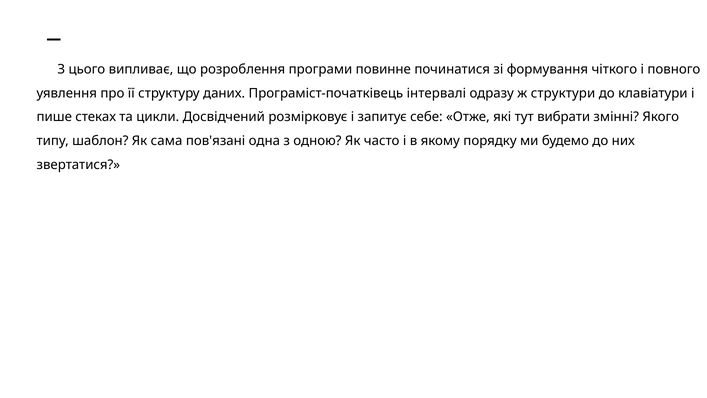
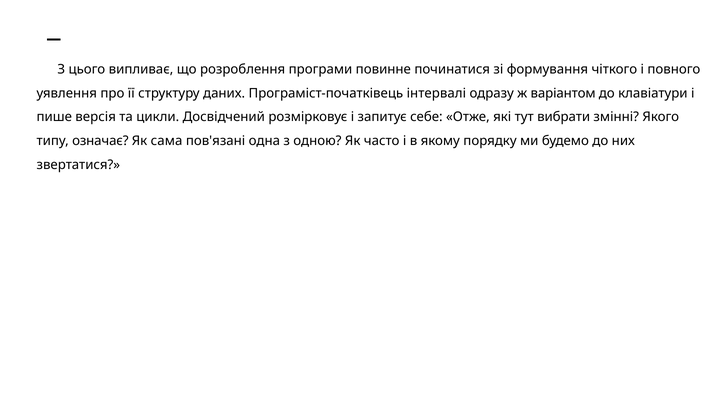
структури: структури -> варіантом (563, 93)
стеках: стеках -> версія (96, 117)
шаблон: шаблон -> означає (100, 141)
